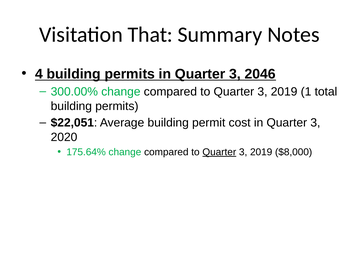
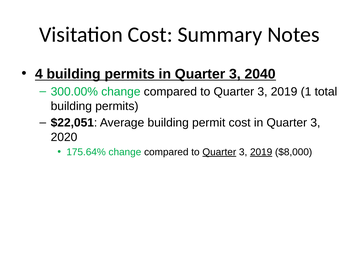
Visitation That: That -> Cost (150, 35)
2046: 2046 -> 2040 (260, 74)
2019 underline: none -> present (261, 152)
